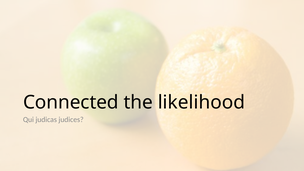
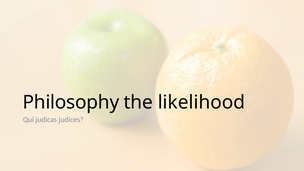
Connected: Connected -> Philosophy (71, 102)
